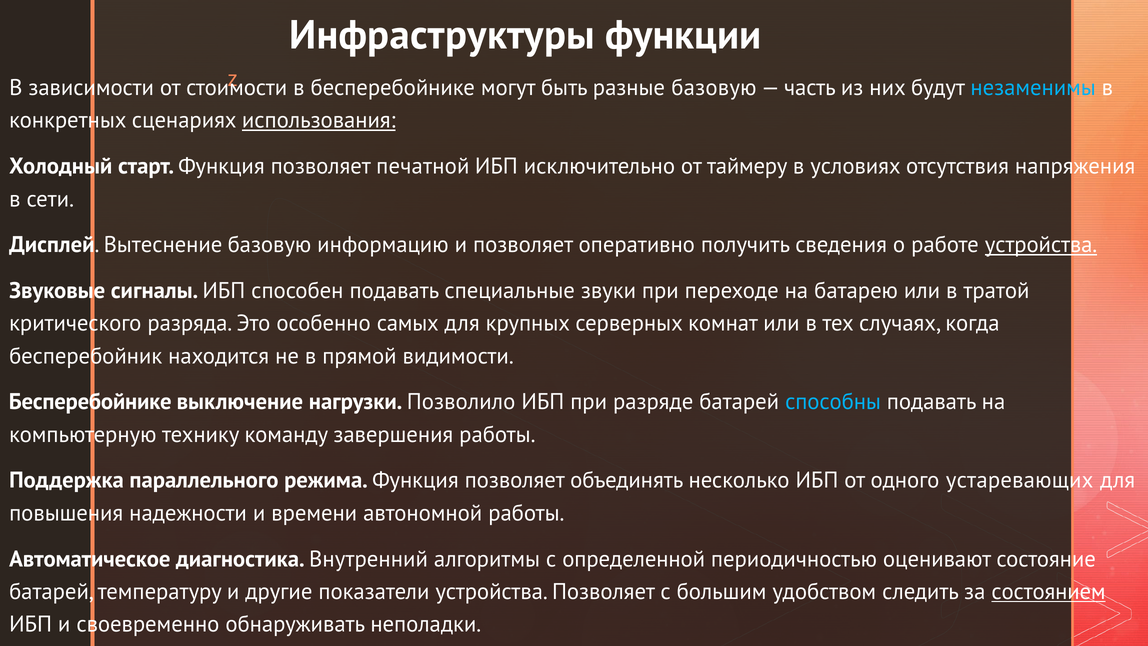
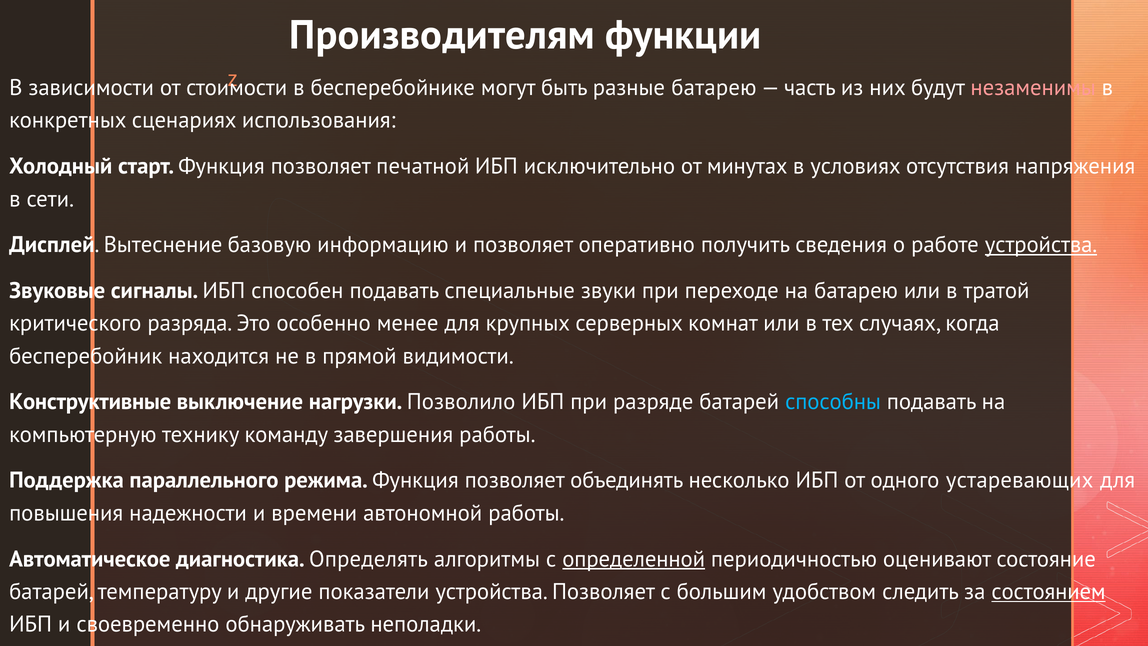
Инфраструктуры: Инфраструктуры -> Производителям (442, 35)
разные базовую: базовую -> батарею (714, 88)
незаменимы colour: light blue -> pink (1033, 88)
использования underline: present -> none (319, 120)
таймеру: таймеру -> минутах (747, 166)
самых: самых -> менее (408, 323)
Бесперебойнике: Бесперебойнике -> Конструктивные (90, 402)
Внутренний: Внутренний -> Определять (368, 559)
определенной underline: none -> present (634, 559)
